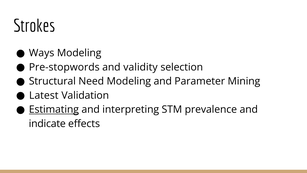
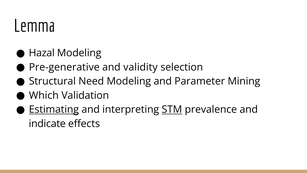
Strokes: Strokes -> Lemma (34, 26)
Ways: Ways -> Hazal (42, 53)
Pre-stopwords: Pre-stopwords -> Pre-generative (64, 67)
Latest: Latest -> Which (44, 95)
STM underline: none -> present (172, 109)
